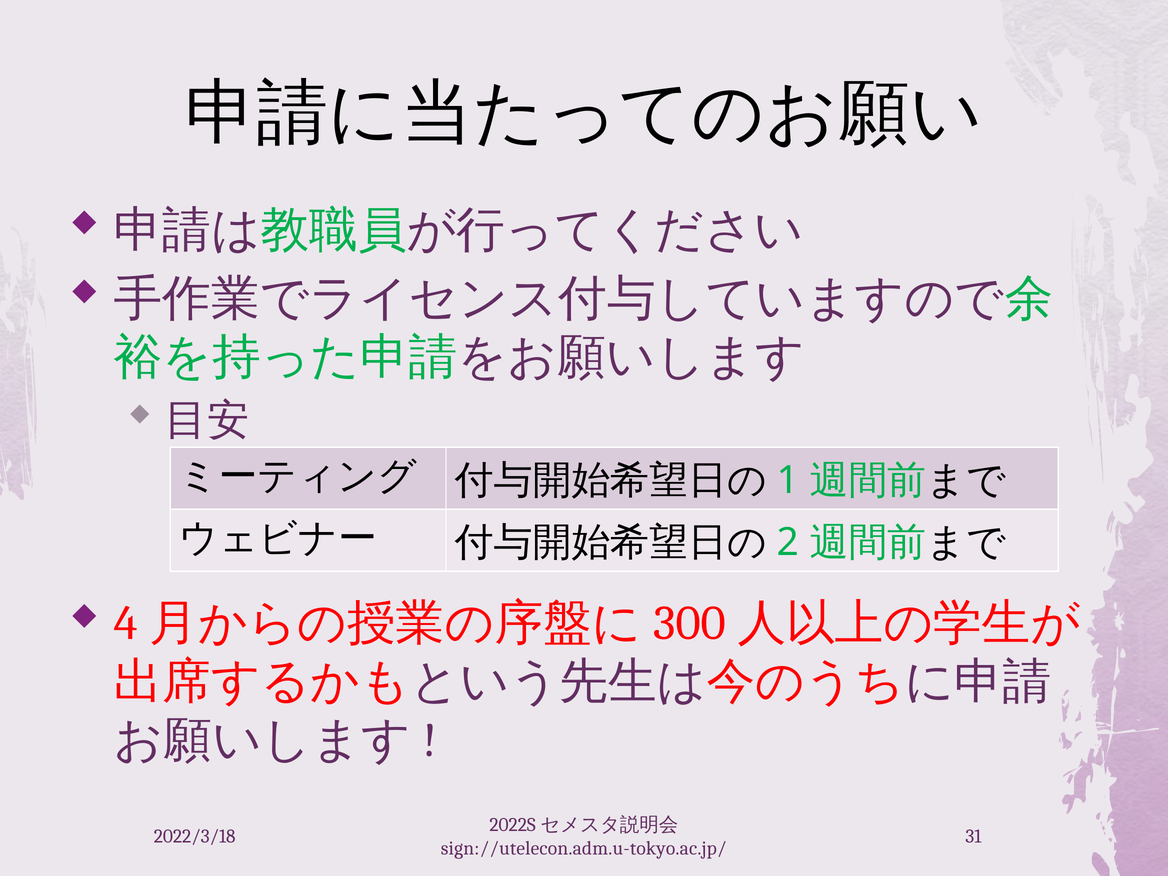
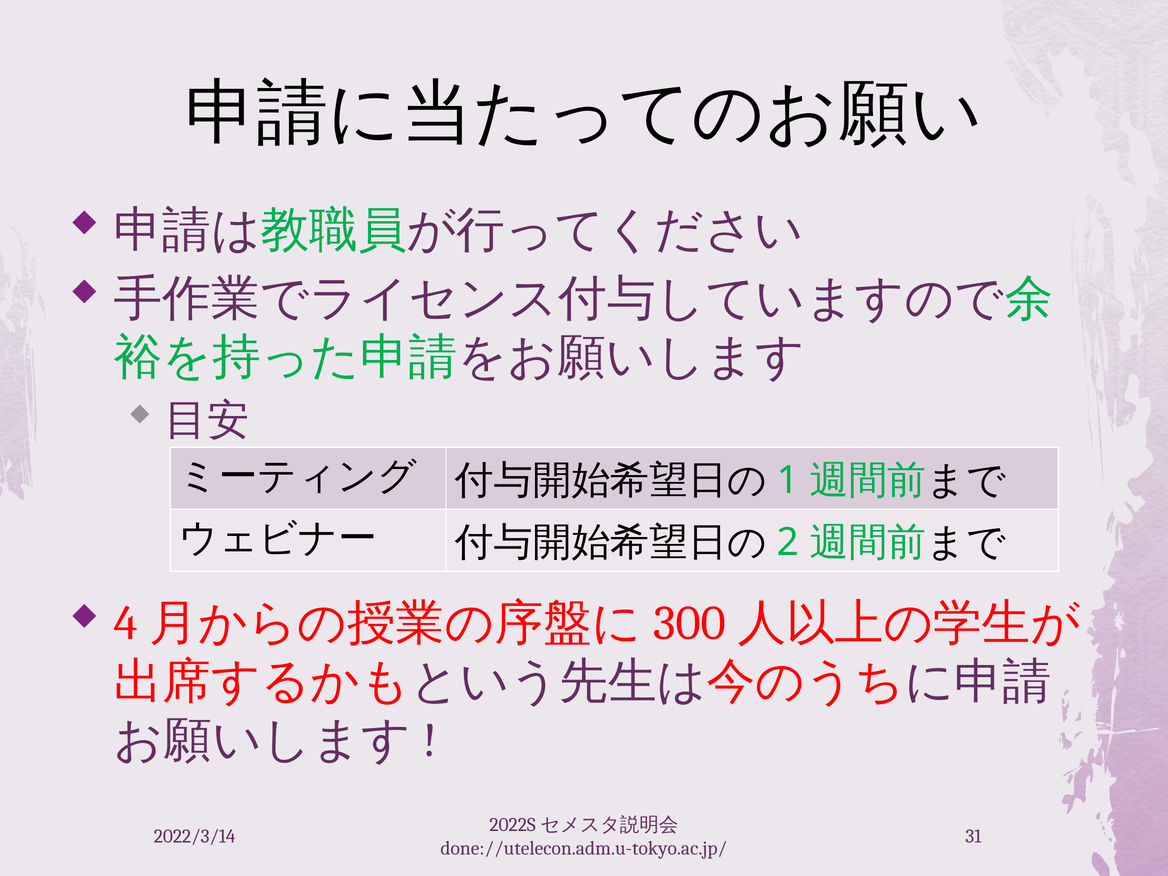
2022/3/18: 2022/3/18 -> 2022/3/14 (195, 837)
sign://utelecon.adm.u-tokyo.ac.jp/: sign://utelecon.adm.u-tokyo.ac.jp/ -> done://utelecon.adm.u-tokyo.ac.jp/ (584, 848)
